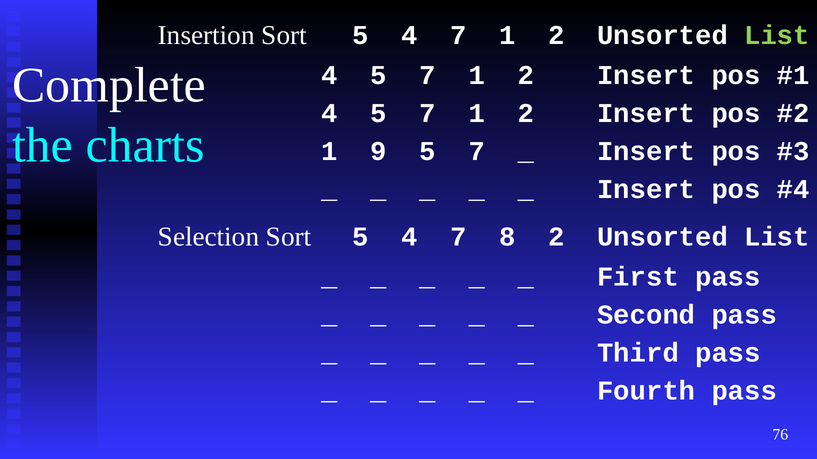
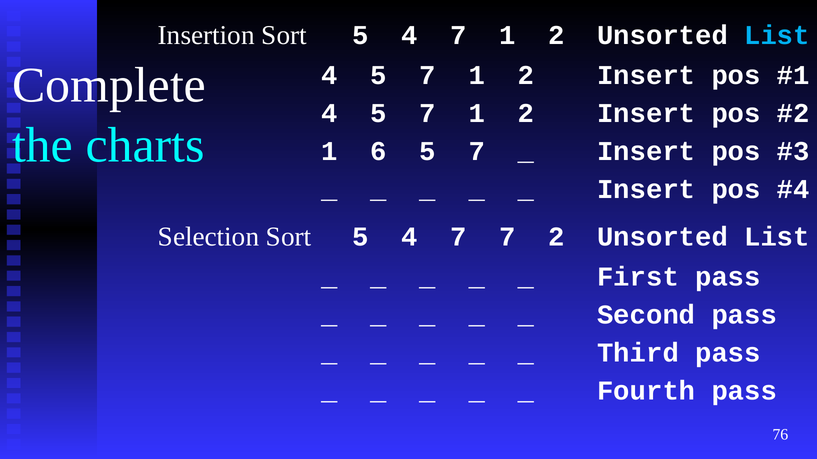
List colour: light green -> light blue (777, 35)
9: 9 -> 6 (379, 152)
7 8: 8 -> 7 (507, 237)
